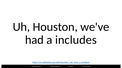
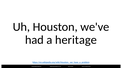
includes: includes -> heritage (76, 40)
